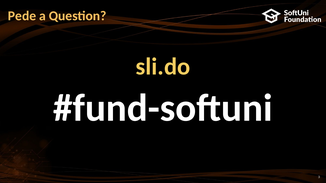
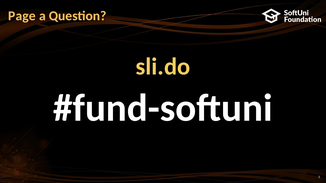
Pede: Pede -> Page (22, 16)
